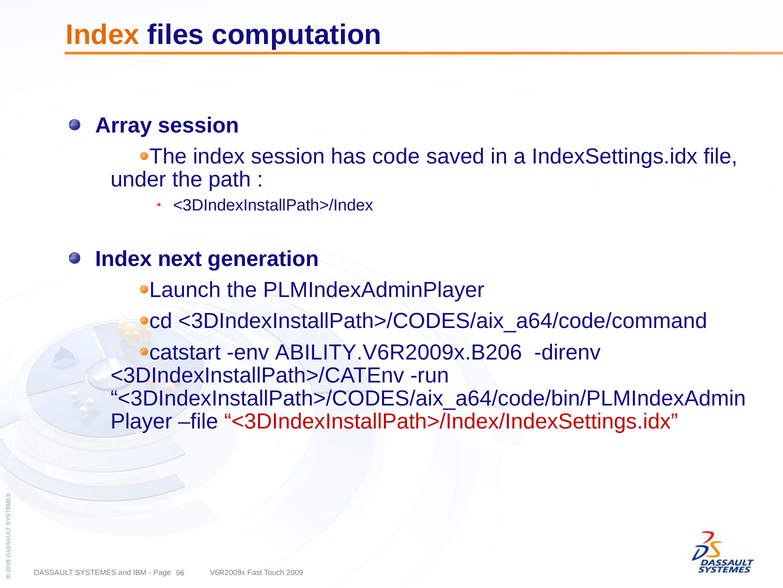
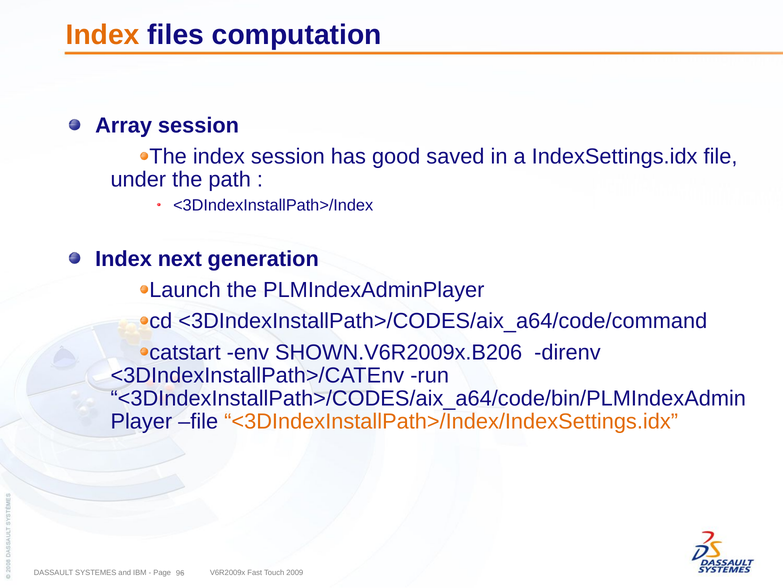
code: code -> good (396, 156)
ABILITY.V6R2009x.B206: ABILITY.V6R2009x.B206 -> SHOWN.V6R2009x.B206 (399, 352)
<3DIndexInstallPath>/Index/IndexSettings.idx colour: red -> orange (451, 421)
